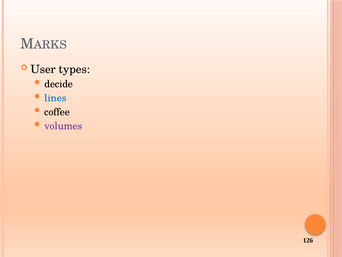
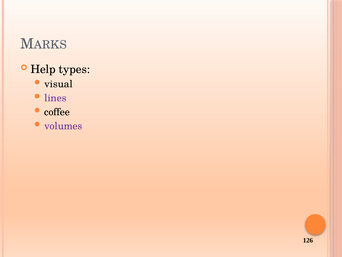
User: User -> Help (43, 69)
decide: decide -> visual (59, 84)
lines colour: blue -> purple (55, 98)
